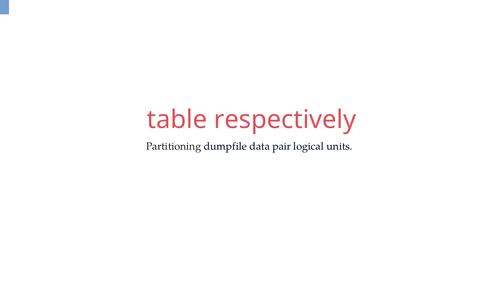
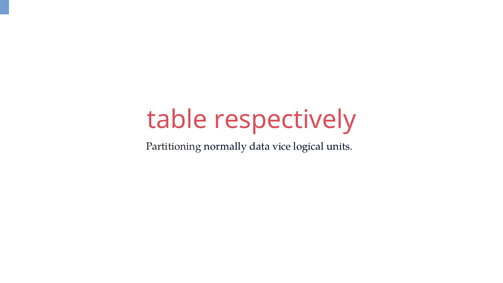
dumpfile: dumpfile -> normally (225, 146)
pair: pair -> vice (282, 146)
